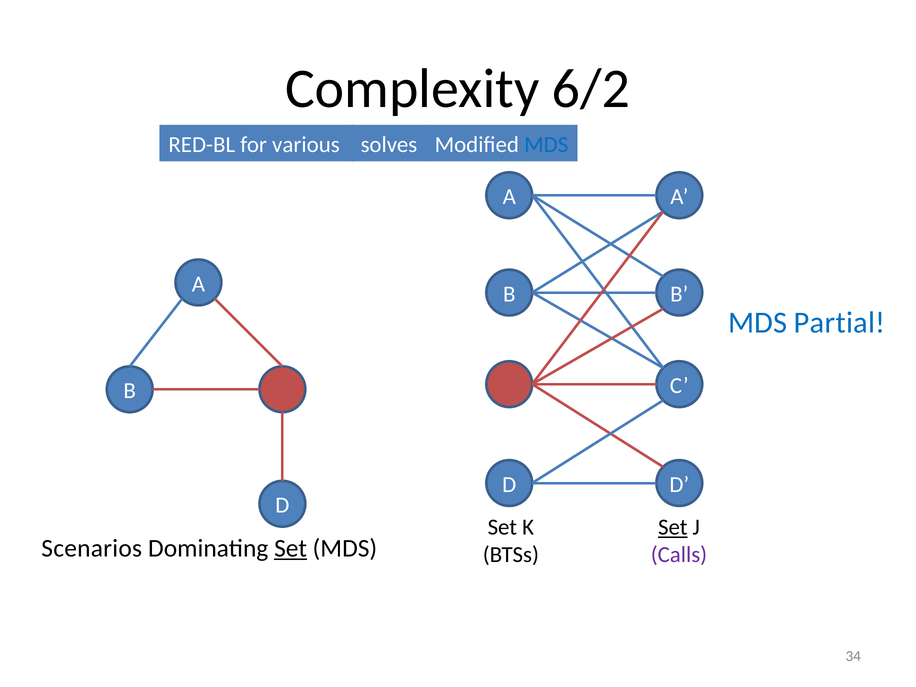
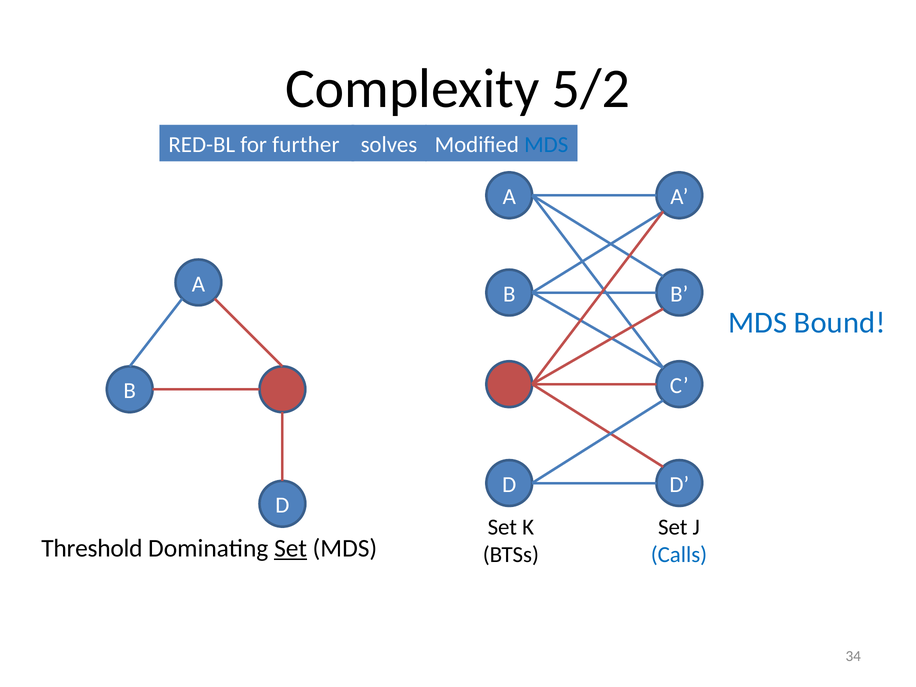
6/2: 6/2 -> 5/2 (591, 89)
various: various -> further (306, 145)
Partial: Partial -> Bound (840, 323)
Set underline: present -> none (673, 527)
Scenarios: Scenarios -> Threshold (92, 548)
Calls colour: purple -> blue (679, 555)
